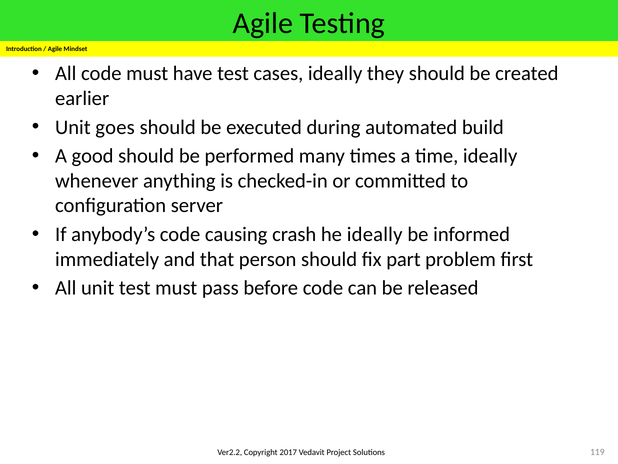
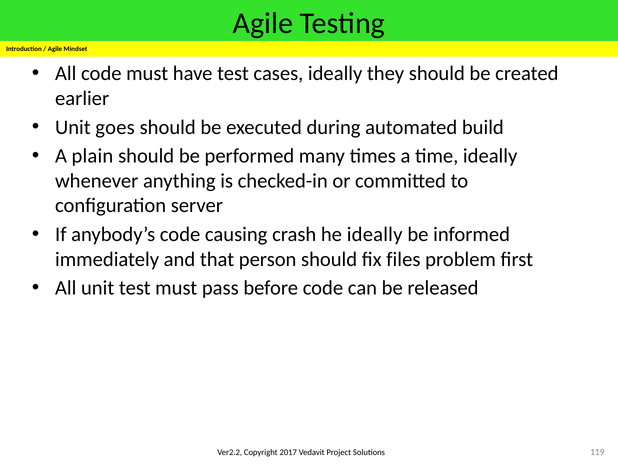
good: good -> plain (92, 156)
part: part -> files (403, 259)
